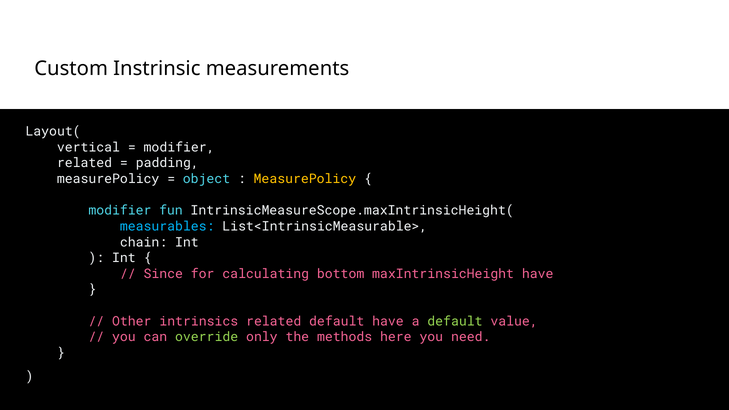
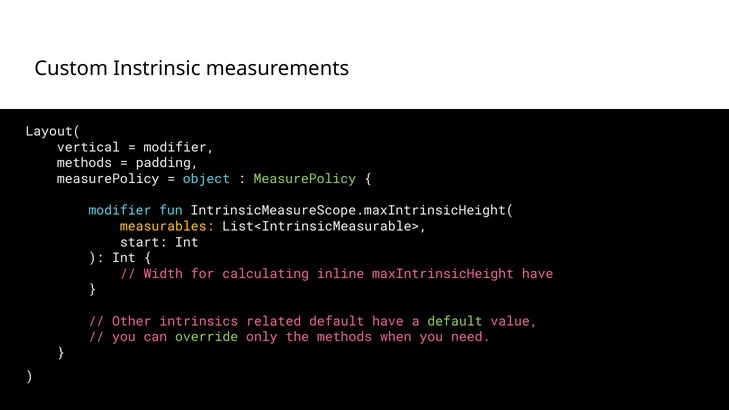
related: related -> methods (85, 163)
MeasurePolicy colour: yellow -> light green (305, 179)
measurables colour: light blue -> yellow (167, 226)
chain: chain -> start (144, 242)
Since: Since -> Width (163, 274)
bottom: bottom -> inline (341, 274)
here: here -> when (396, 337)
